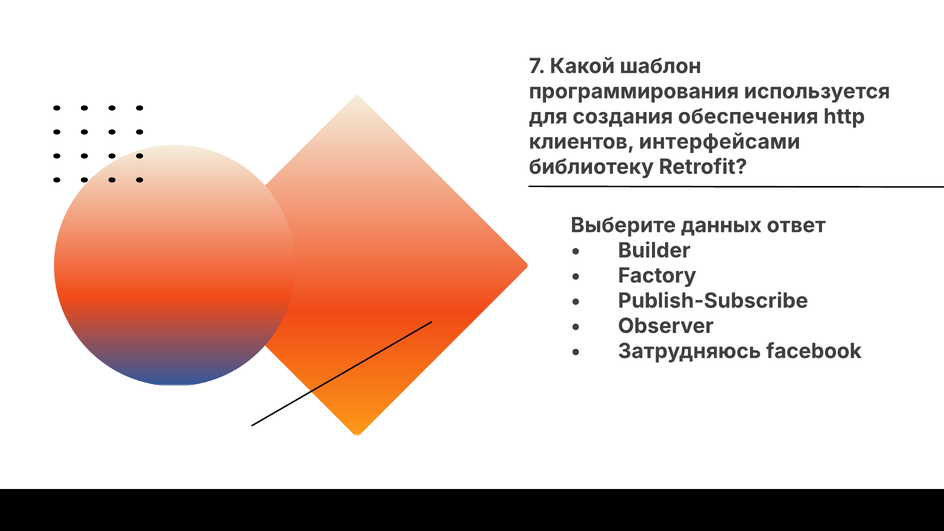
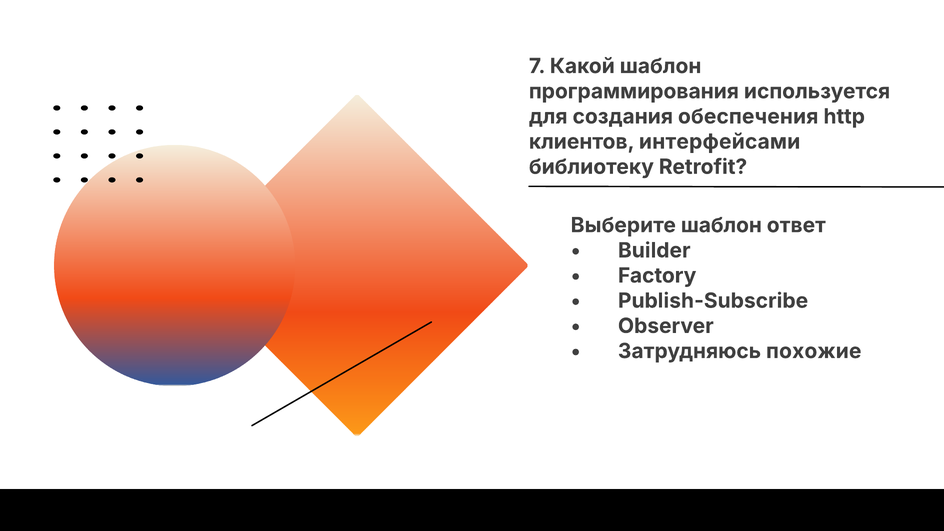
Выберите данных: данных -> шаблон (721, 225)
facebook: facebook -> похожие (814, 351)
